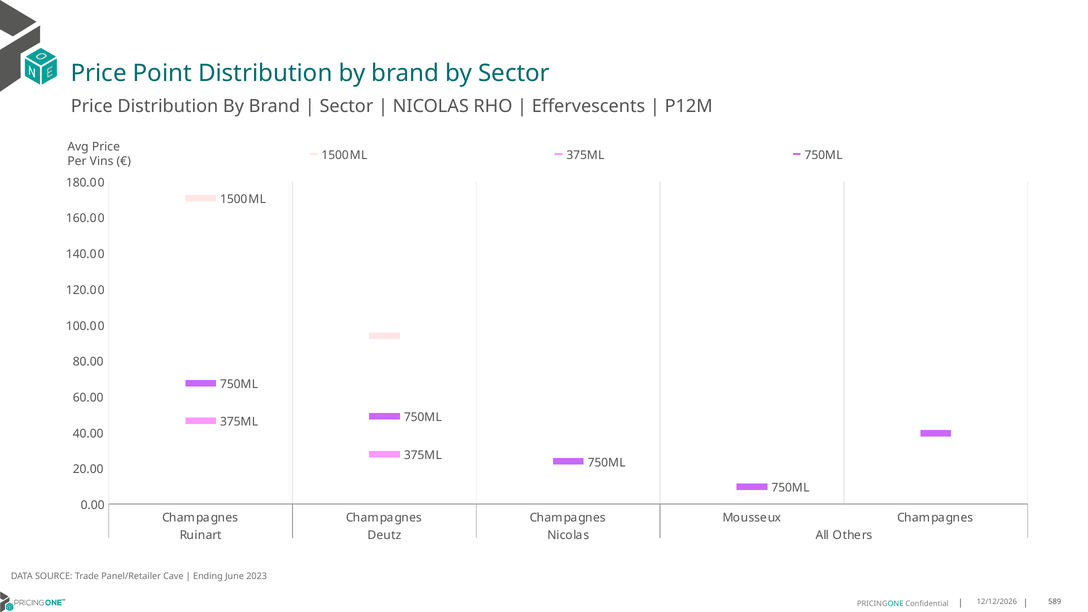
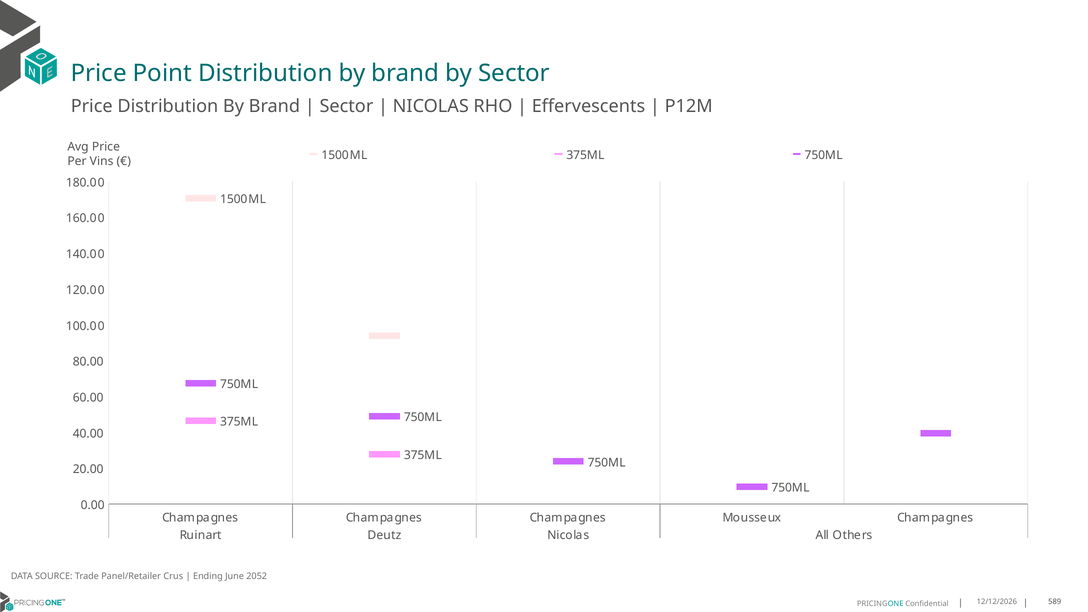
Cave: Cave -> Crus (173, 576)
2023: 2023 -> 2052 (257, 576)
